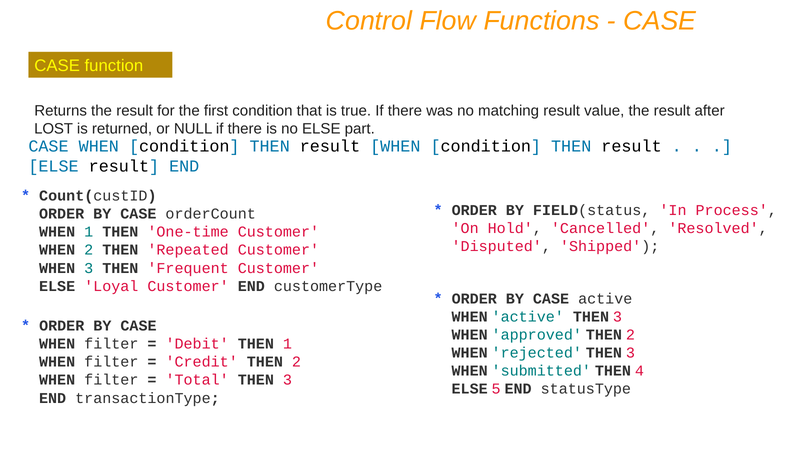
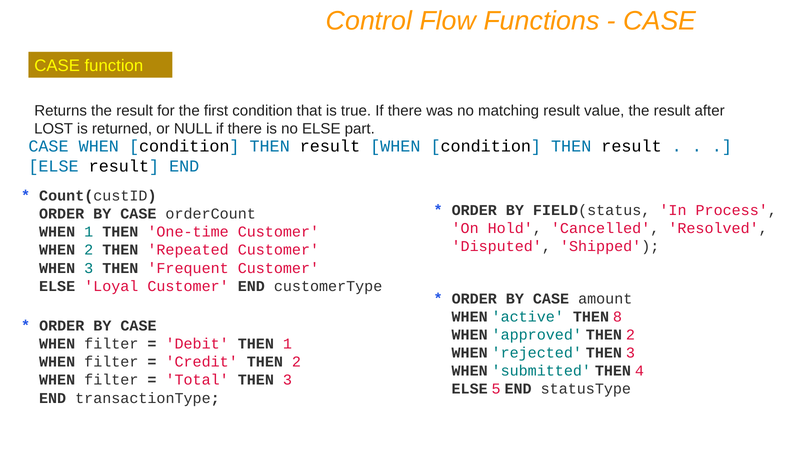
CASE active: active -> amount (605, 299)
active THEN 3: 3 -> 8 (617, 317)
